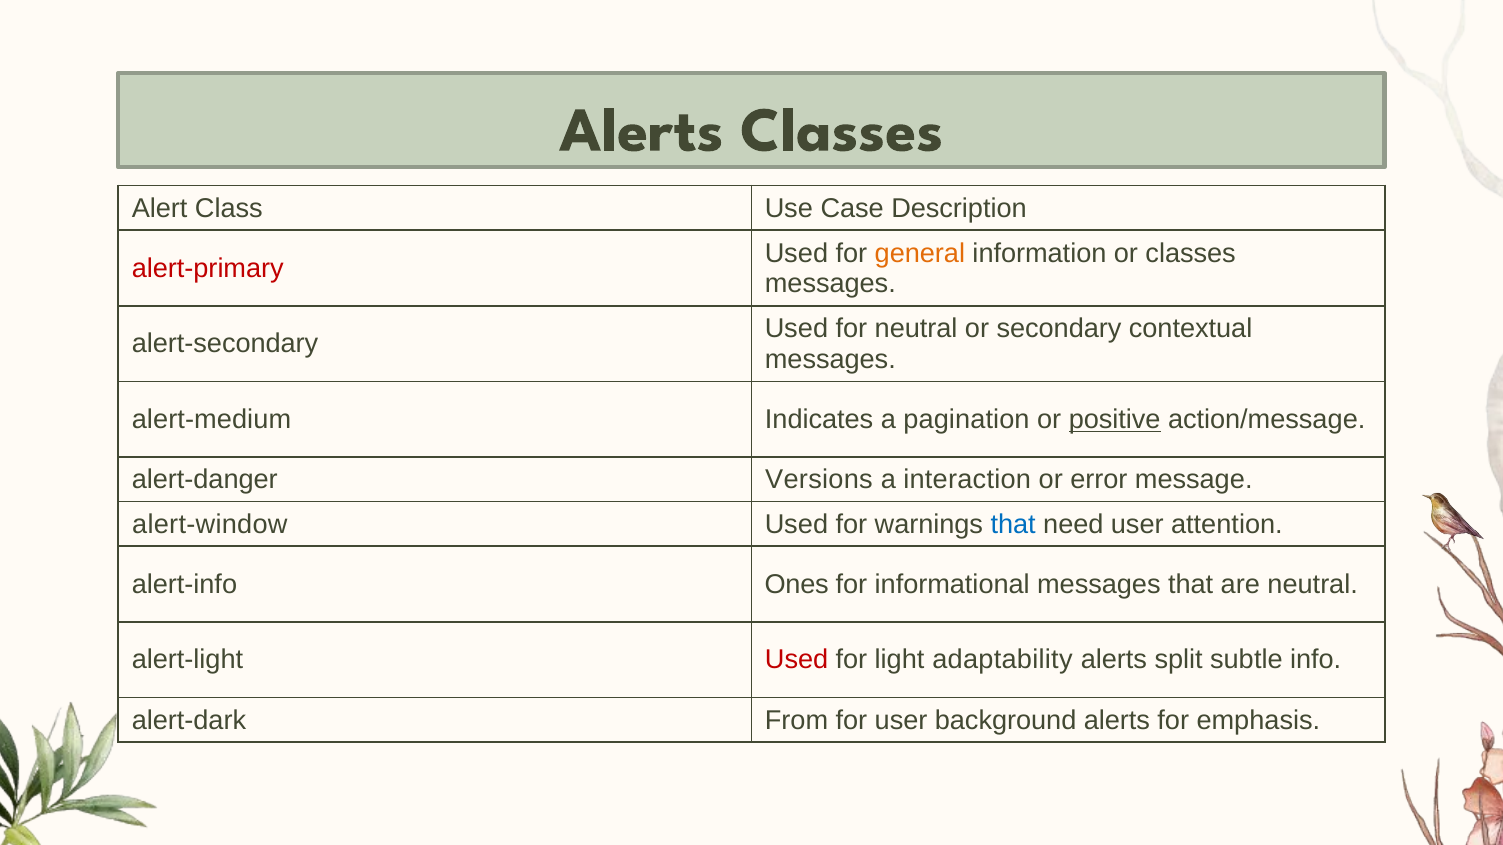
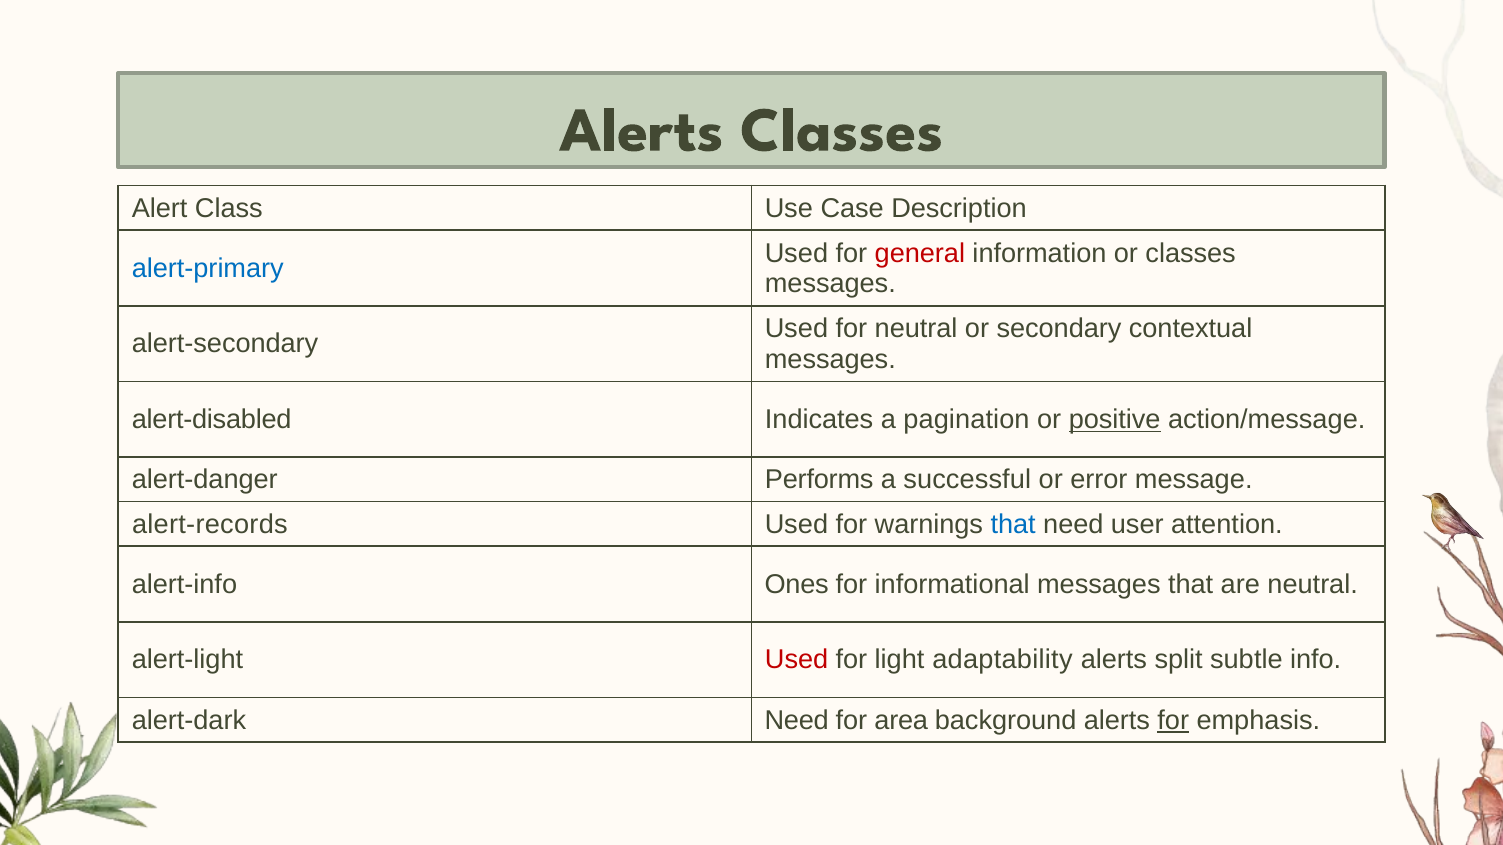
general colour: orange -> red (920, 253)
alert-primary colour: red -> blue (208, 268)
alert-medium: alert-medium -> alert-disabled (212, 420)
Versions: Versions -> Performs (819, 480)
interaction: interaction -> successful (967, 480)
alert-window: alert-window -> alert-records (210, 524)
alert-dark From: From -> Need (797, 720)
for user: user -> area (901, 720)
for underline: none -> present (1173, 720)
